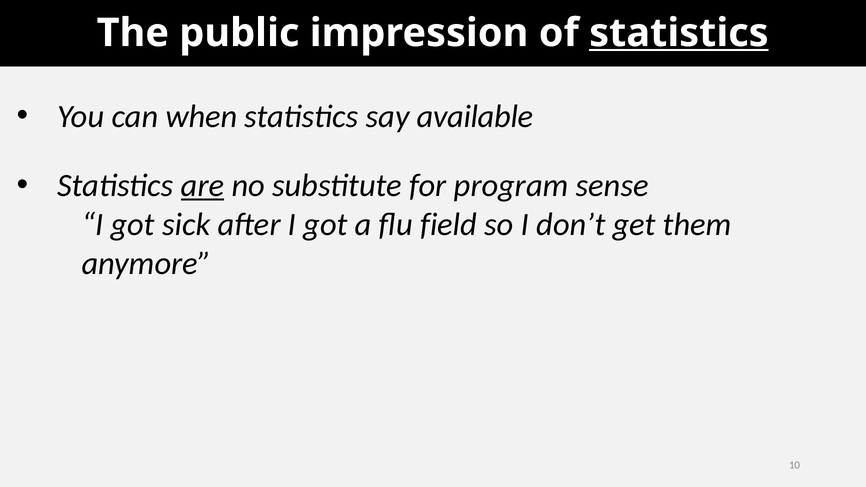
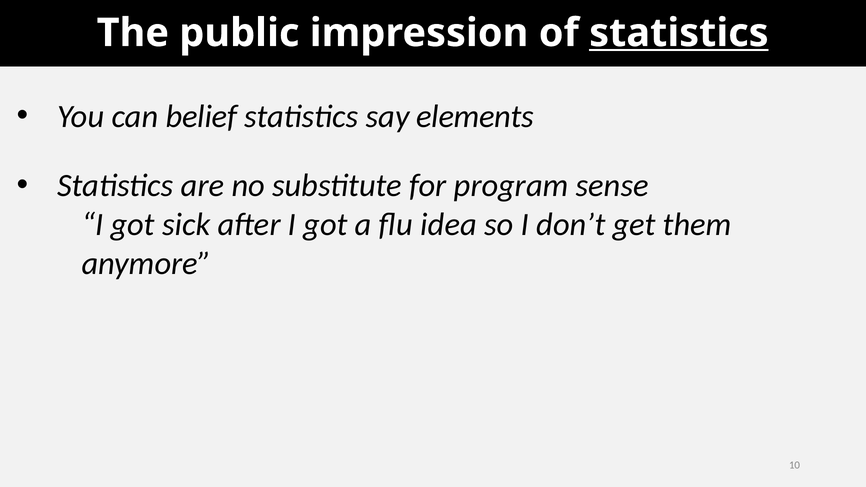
when: when -> belief (201, 116)
available: available -> elements (475, 116)
are underline: present -> none (203, 186)
field: field -> idea (448, 225)
